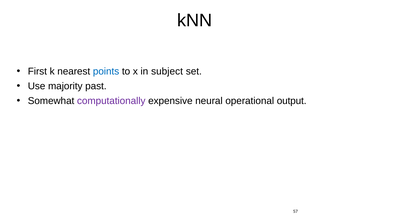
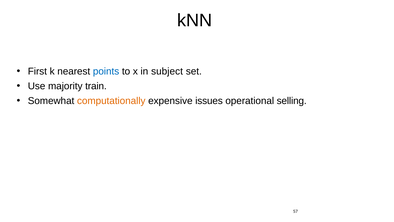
past: past -> train (96, 86)
computationally colour: purple -> orange (111, 101)
neural: neural -> issues (209, 101)
output: output -> selling (292, 101)
